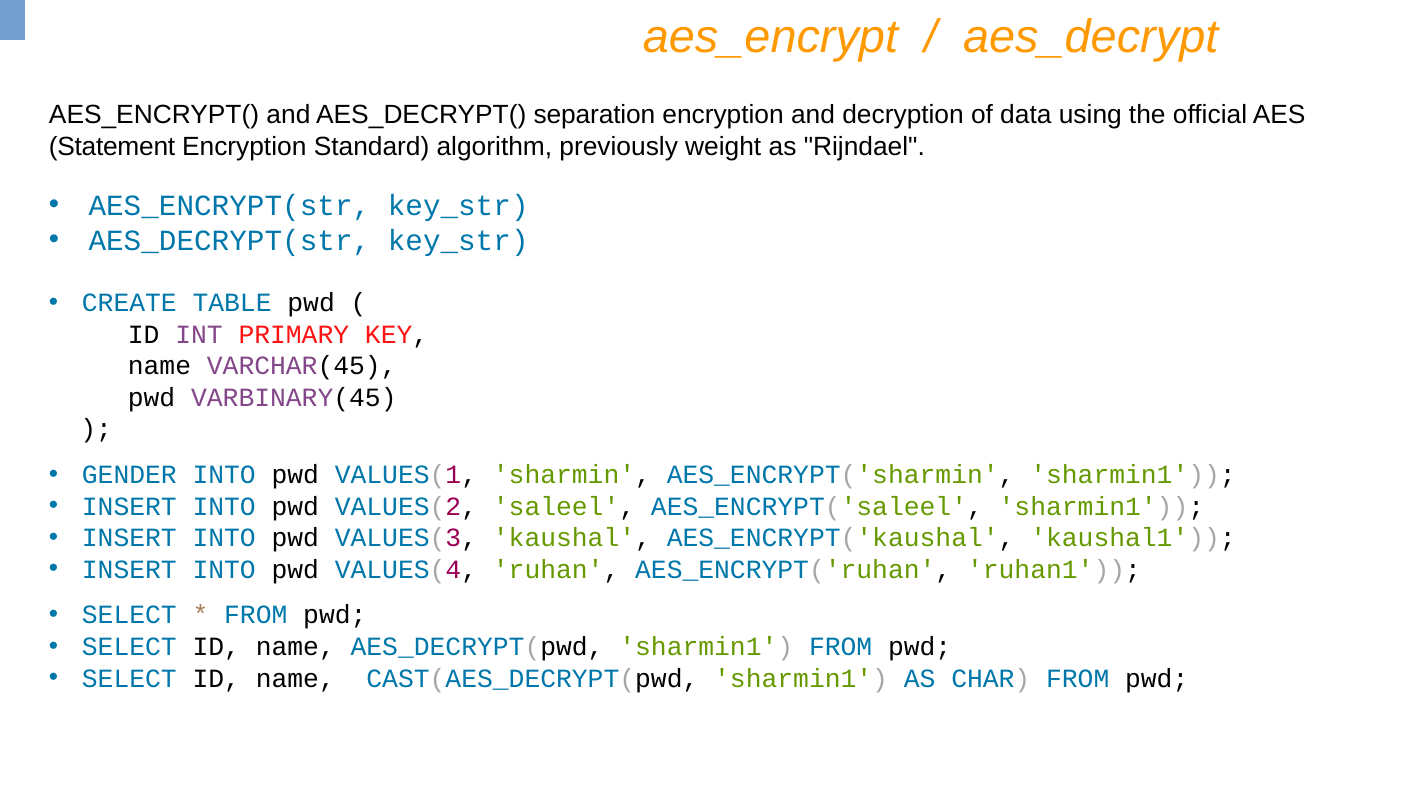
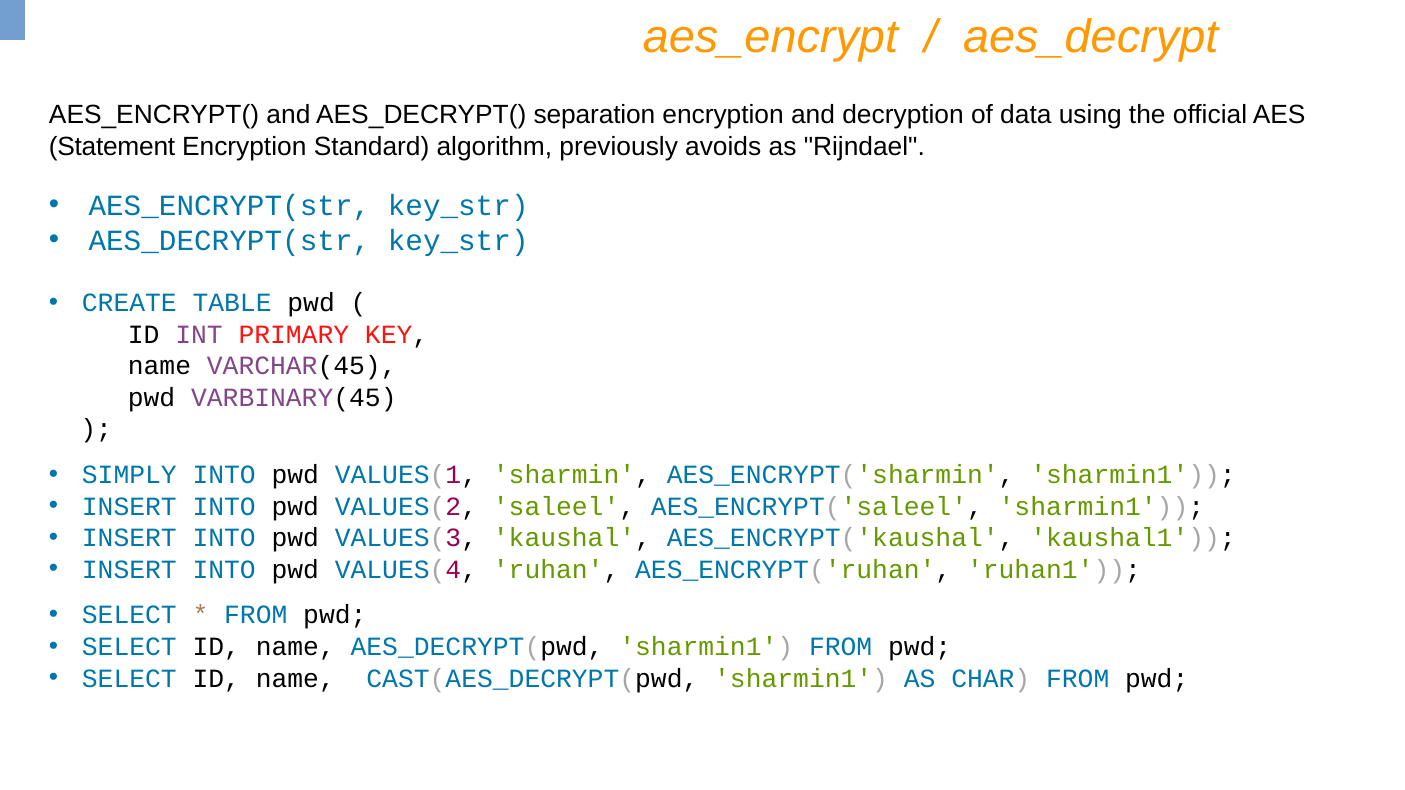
weight: weight -> avoids (723, 147)
GENDER: GENDER -> SIMPLY (129, 475)
